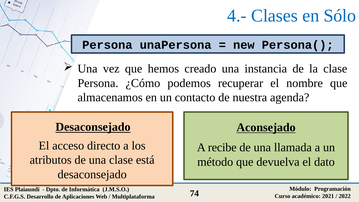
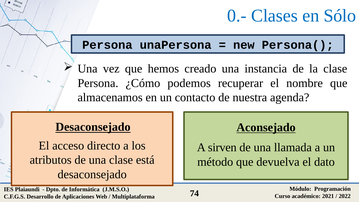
4.-: 4.- -> 0.- (237, 16)
recibe: recibe -> sirven (222, 147)
